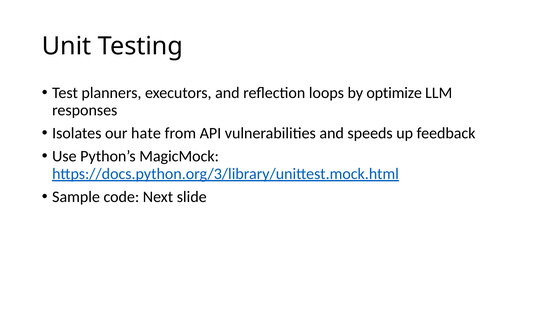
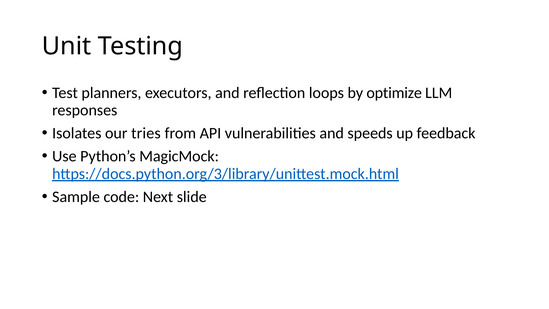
hate: hate -> tries (146, 133)
